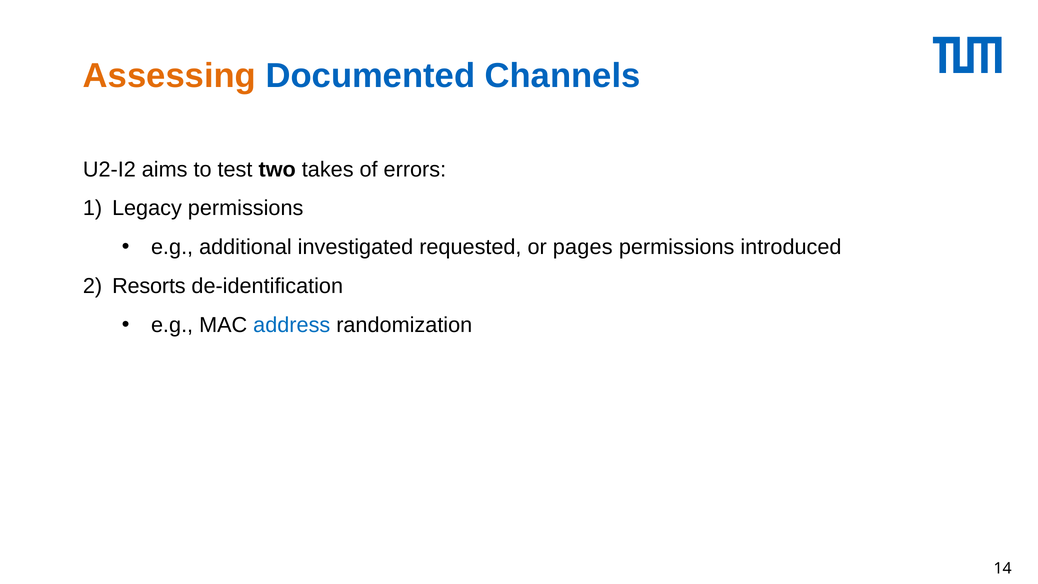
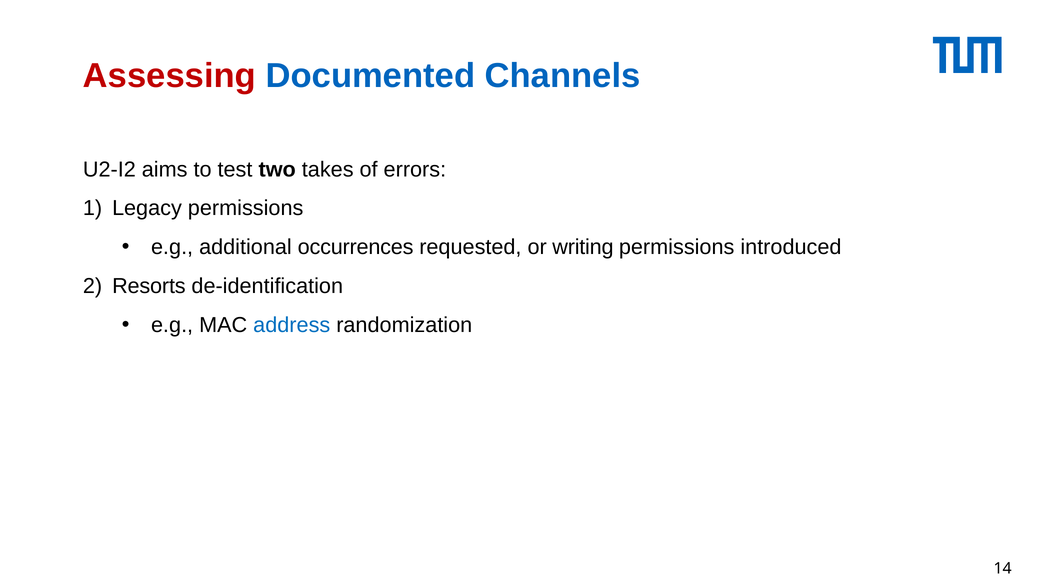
Assessing colour: orange -> red (169, 76)
investigated: investigated -> occurrences (356, 247)
pages: pages -> writing (583, 247)
